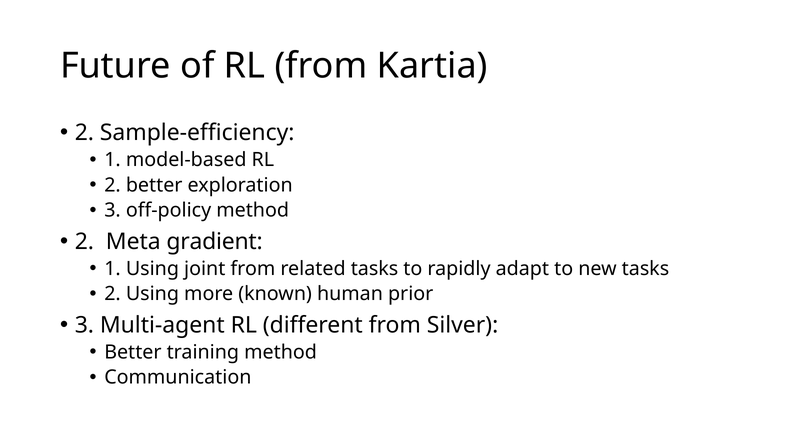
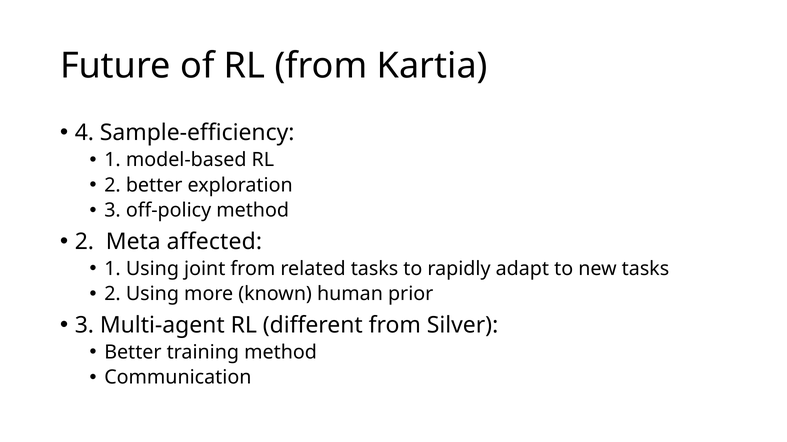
2: 2 -> 4 (84, 133)
gradient: gradient -> affected (214, 242)
